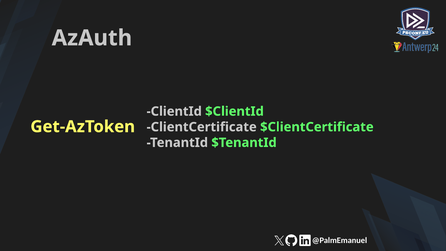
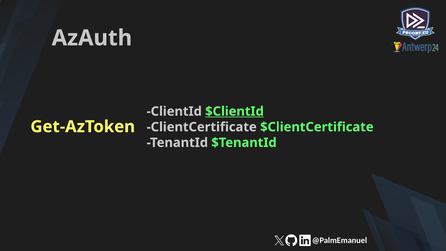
$ClientId underline: none -> present (234, 111)
